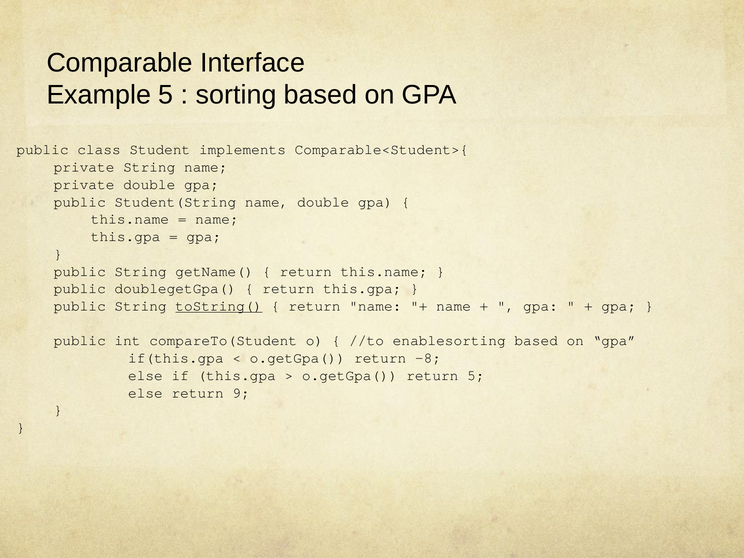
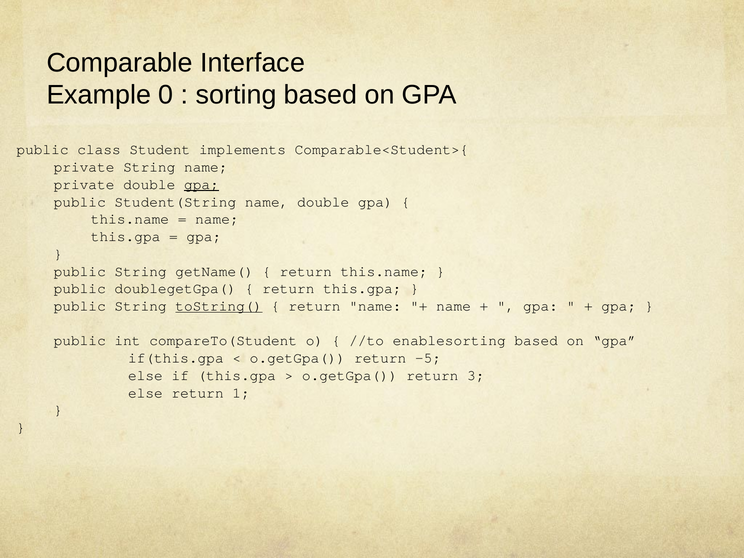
Example 5: 5 -> 0 (166, 95)
gpa underline: none -> present (201, 184)
-8: -8 -> -5 (428, 358)
return 5: 5 -> 3 (476, 375)
9: 9 -> 1 (241, 393)
